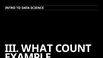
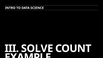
WHAT: WHAT -> SOLVE (37, 48)
